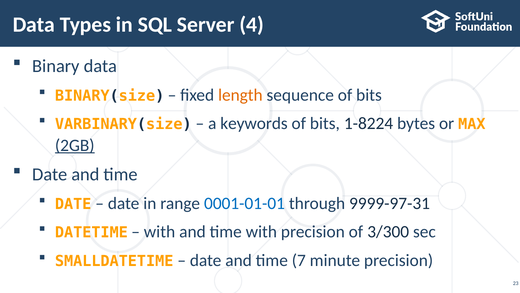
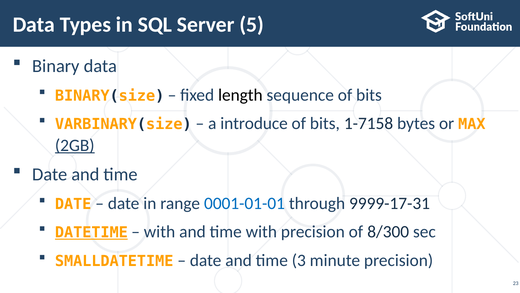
4: 4 -> 5 (252, 25)
length colour: orange -> black (240, 95)
keywords: keywords -> introduce (254, 123)
1-8224: 1-8224 -> 1-7158 (369, 123)
9999-97-31: 9999-97-31 -> 9999-17-31 (390, 203)
DATETIME underline: none -> present (91, 232)
3/300: 3/300 -> 8/300 (388, 232)
7: 7 -> 3 (299, 260)
